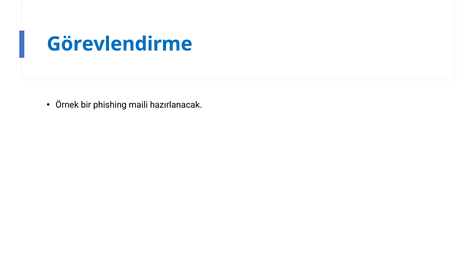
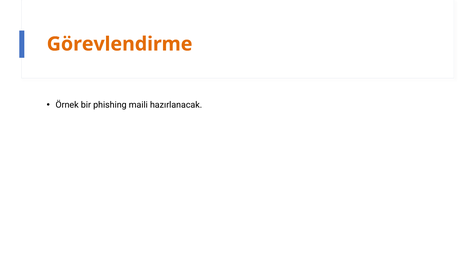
Görevlendirme colour: blue -> orange (120, 44)
